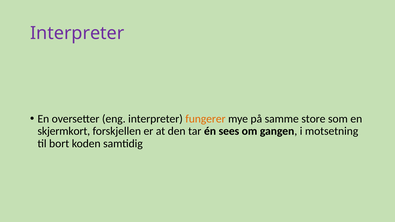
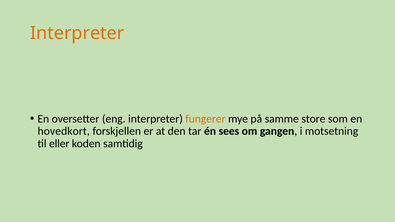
Interpreter colour: purple -> orange (77, 33)
skjermkort: skjermkort -> hovedkort (64, 131)
bort: bort -> eller (59, 144)
